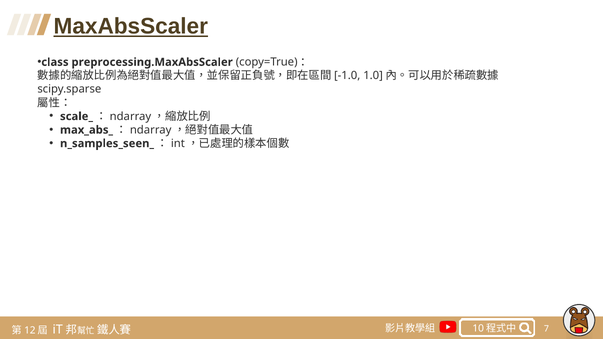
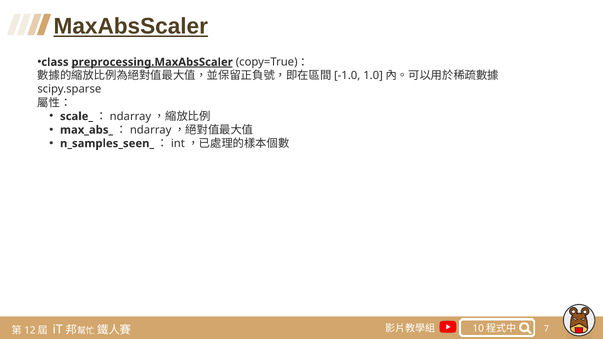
preprocessing.MaxAbsScaler underline: none -> present (152, 62)
